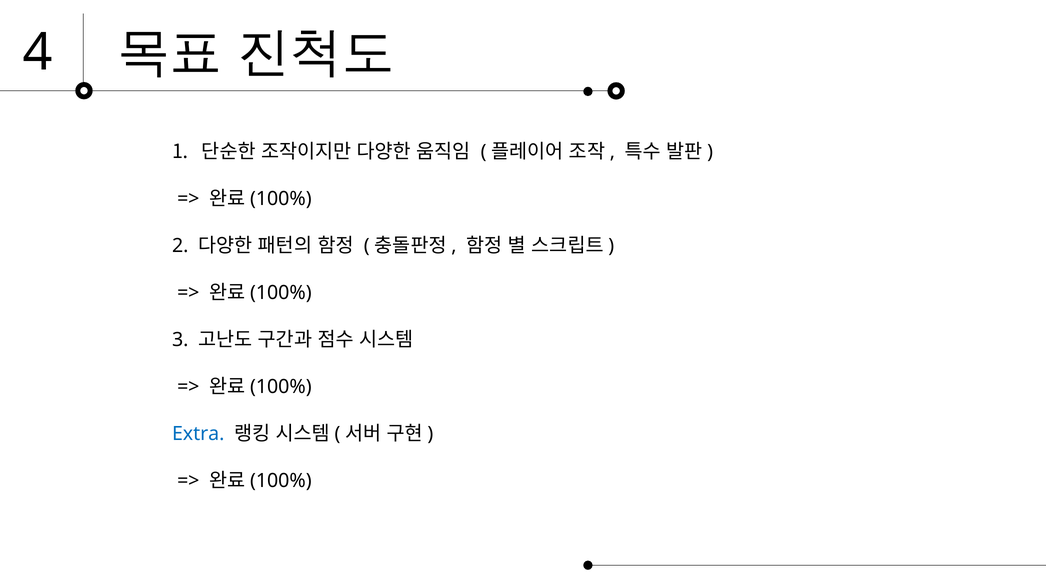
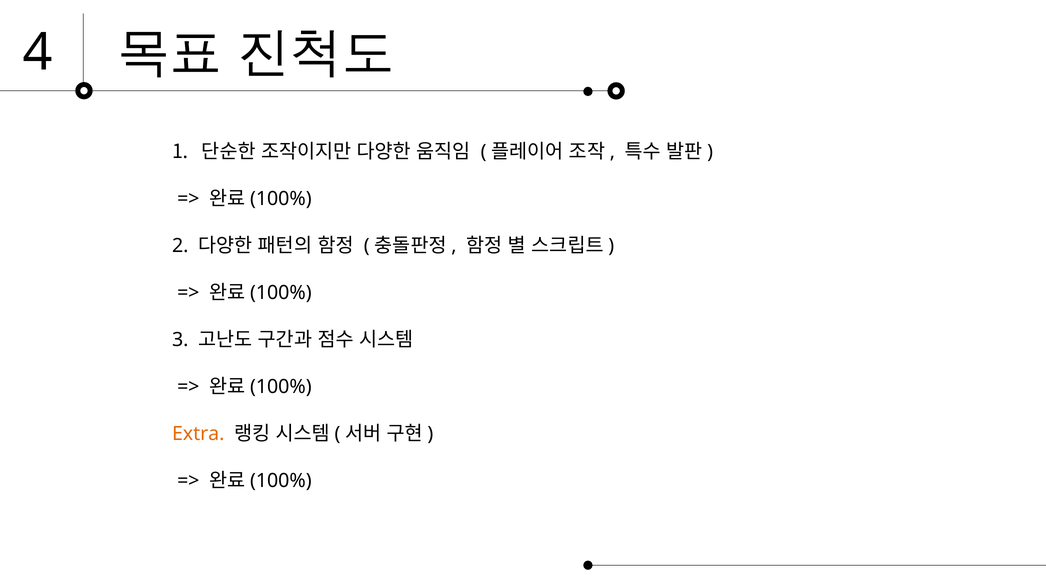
Extra colour: blue -> orange (198, 434)
